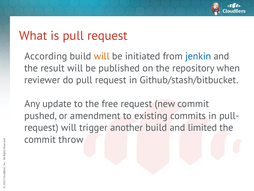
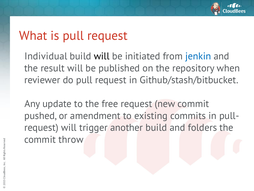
According: According -> Individual (46, 56)
will colour: orange -> black (102, 56)
limited: limited -> folders (202, 127)
